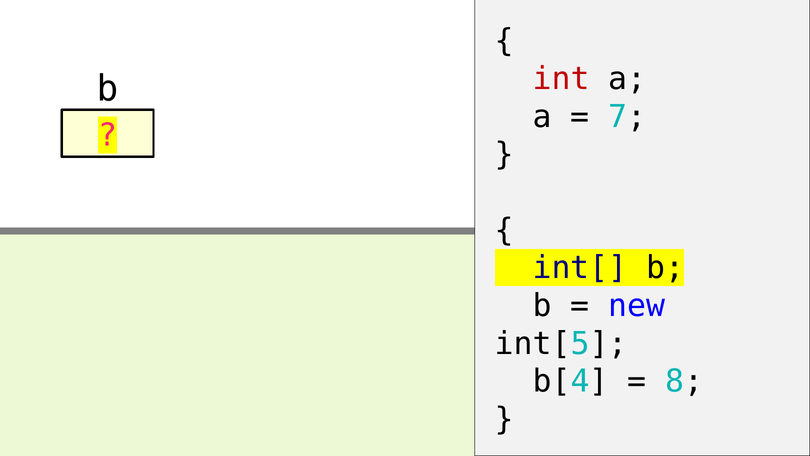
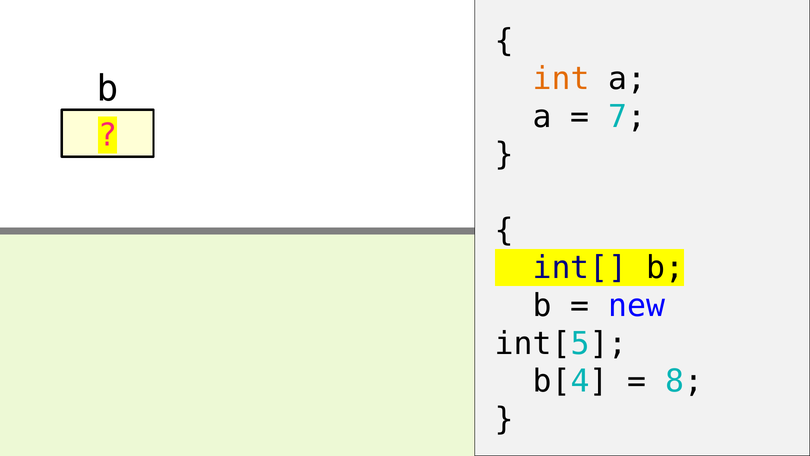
int colour: red -> orange (561, 79)
